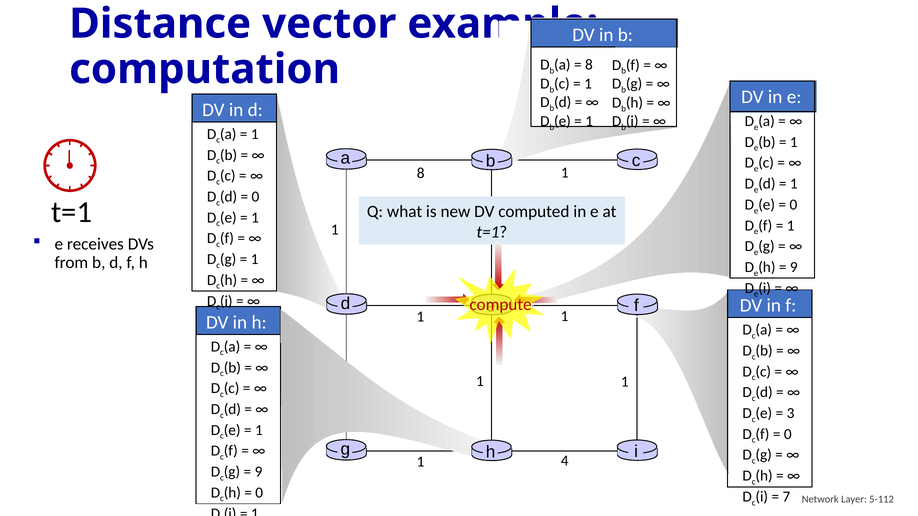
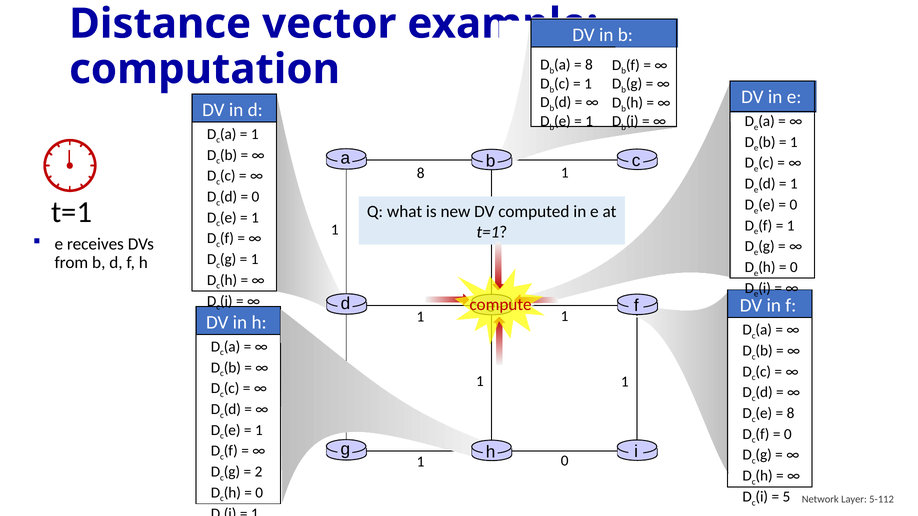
9: 9 -> 0 (794, 267)
3: 3 -> 8 (791, 414)
4: 4 -> 0 (565, 461)
9: 9 -> 2 (259, 472)
7: 7 -> 5 (786, 497)
